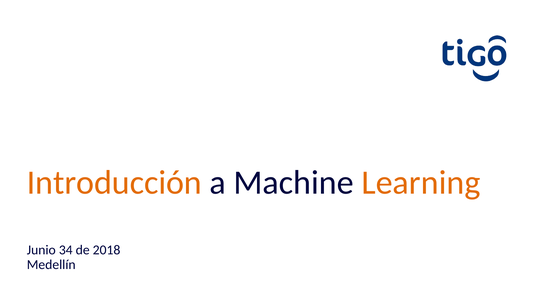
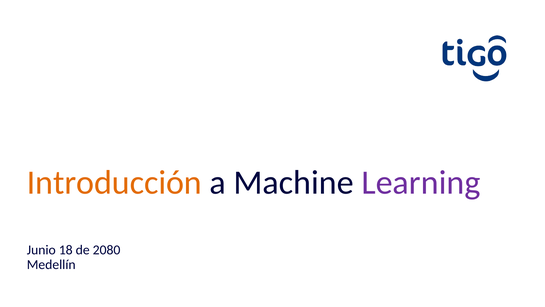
Learning colour: orange -> purple (421, 182)
34: 34 -> 18 (66, 250)
2018: 2018 -> 2080 (107, 250)
